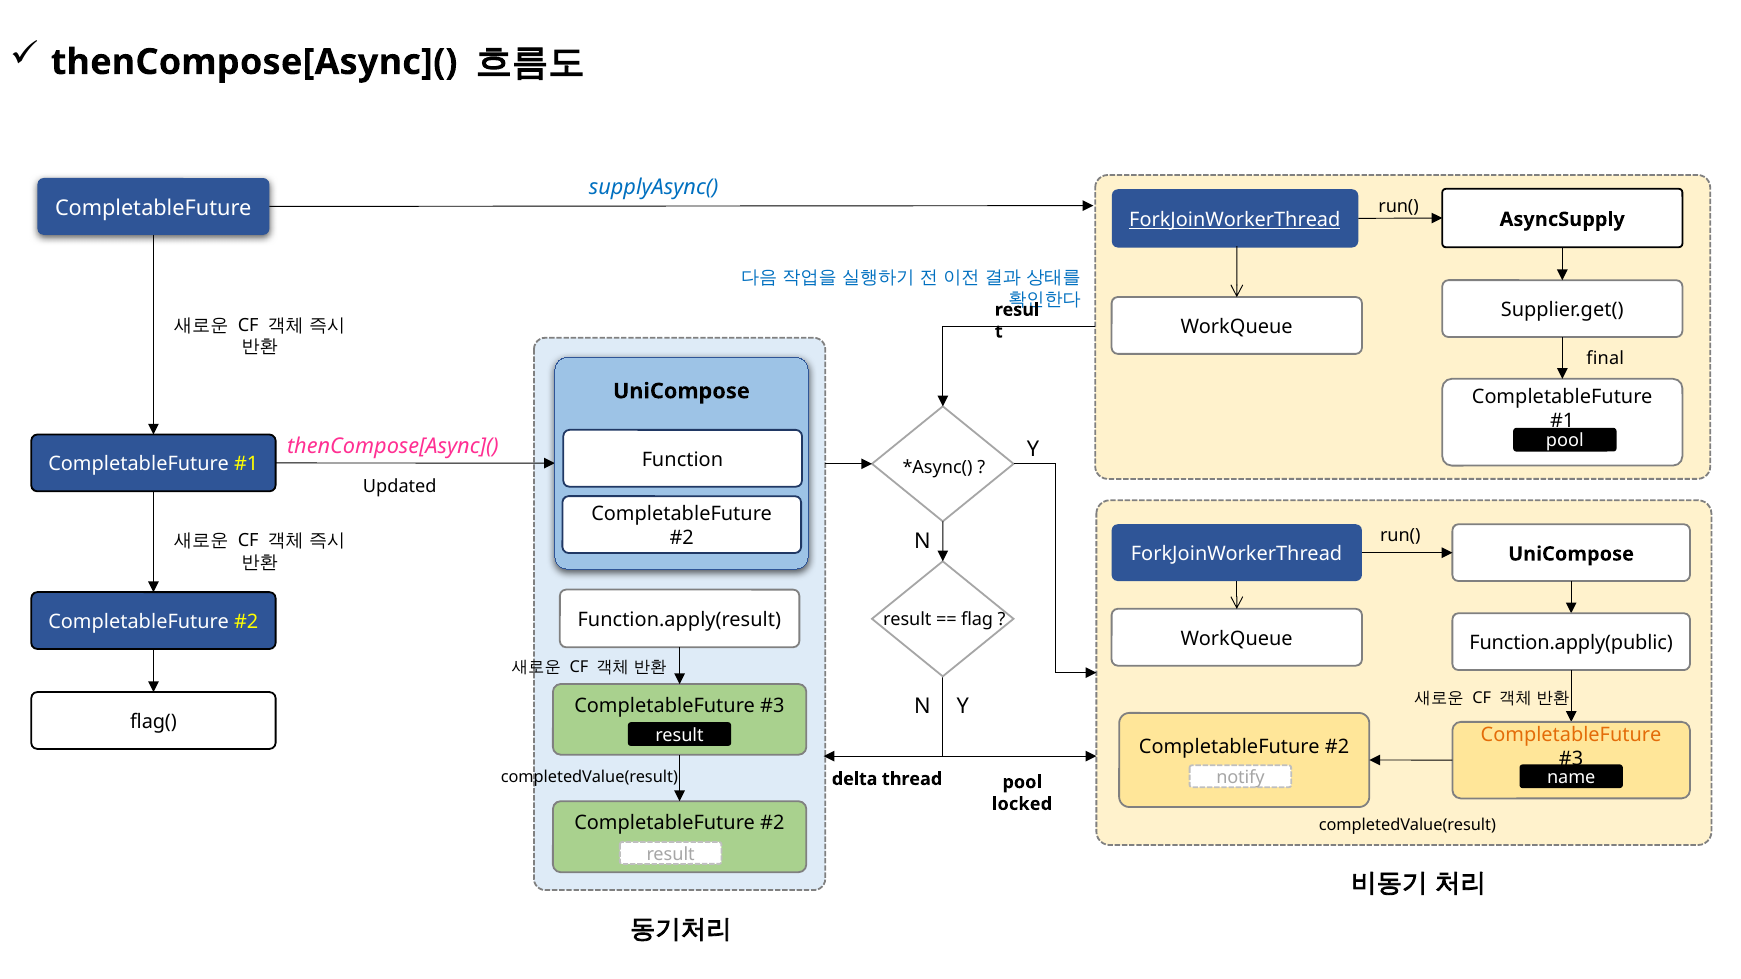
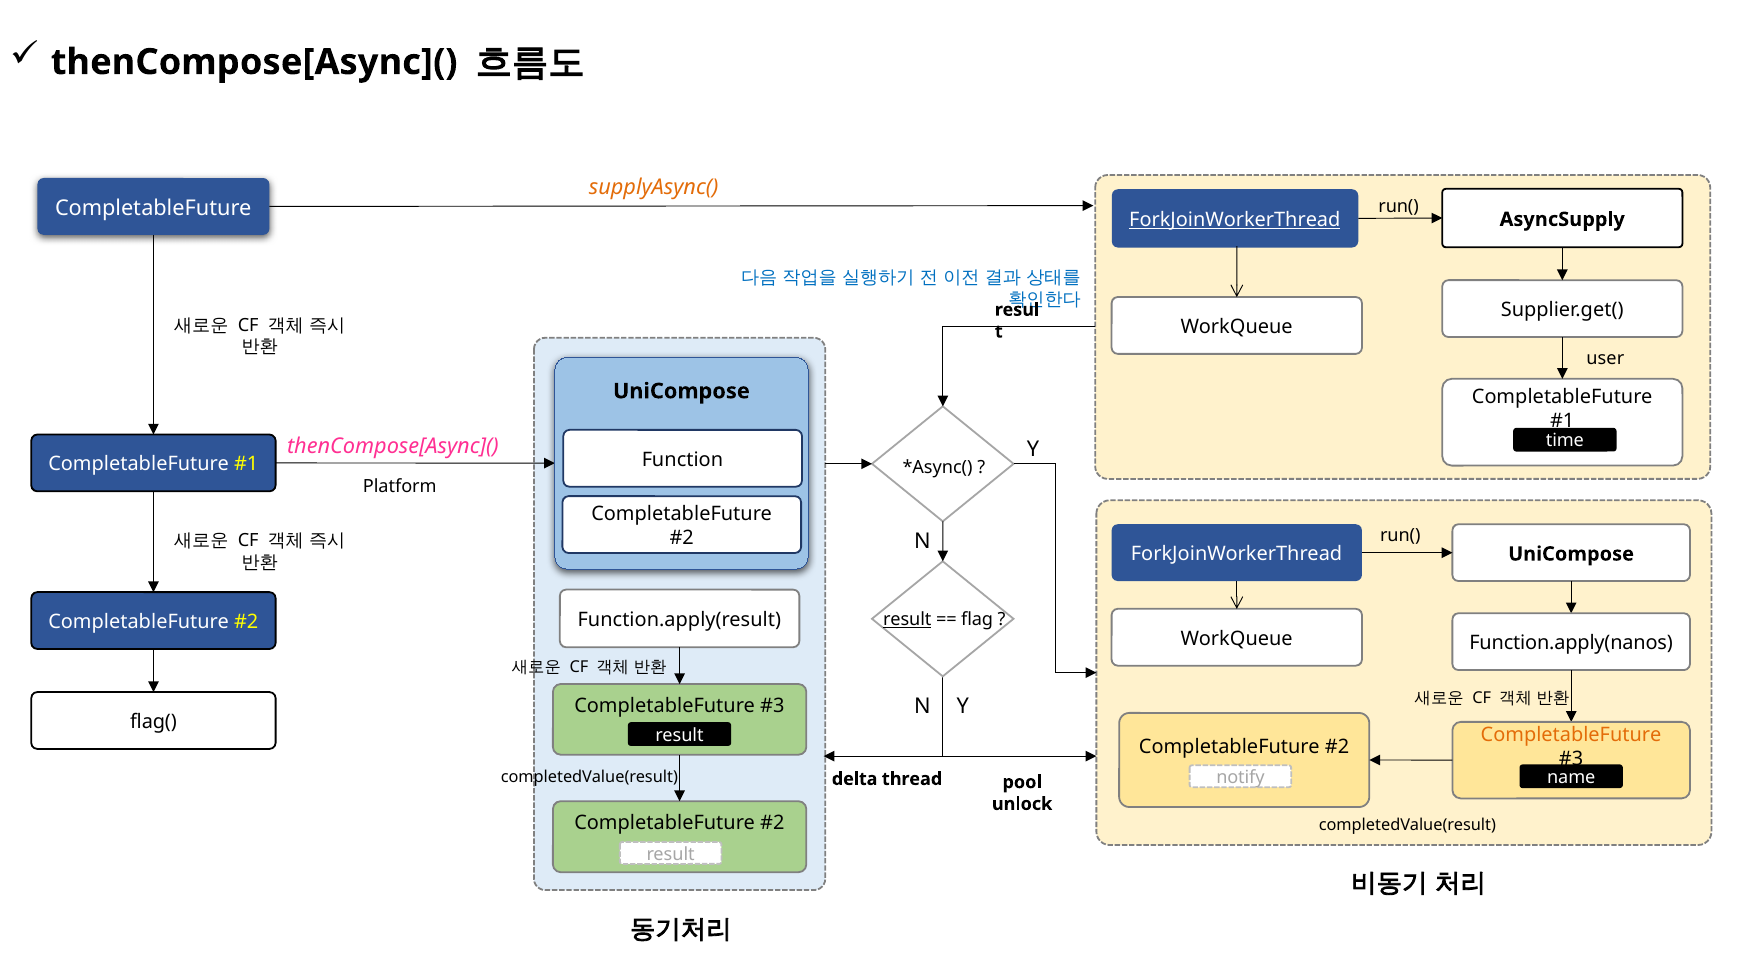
supplyAsync( colour: blue -> orange (654, 188)
final: final -> user (1605, 359)
pool: pool -> time (1565, 441)
Updated: Updated -> Platform (400, 487)
result underline: none -> present (907, 620)
Function.apply(public: Function.apply(public -> Function.apply(nanos (1571, 643)
locked: locked -> unlock (1022, 804)
